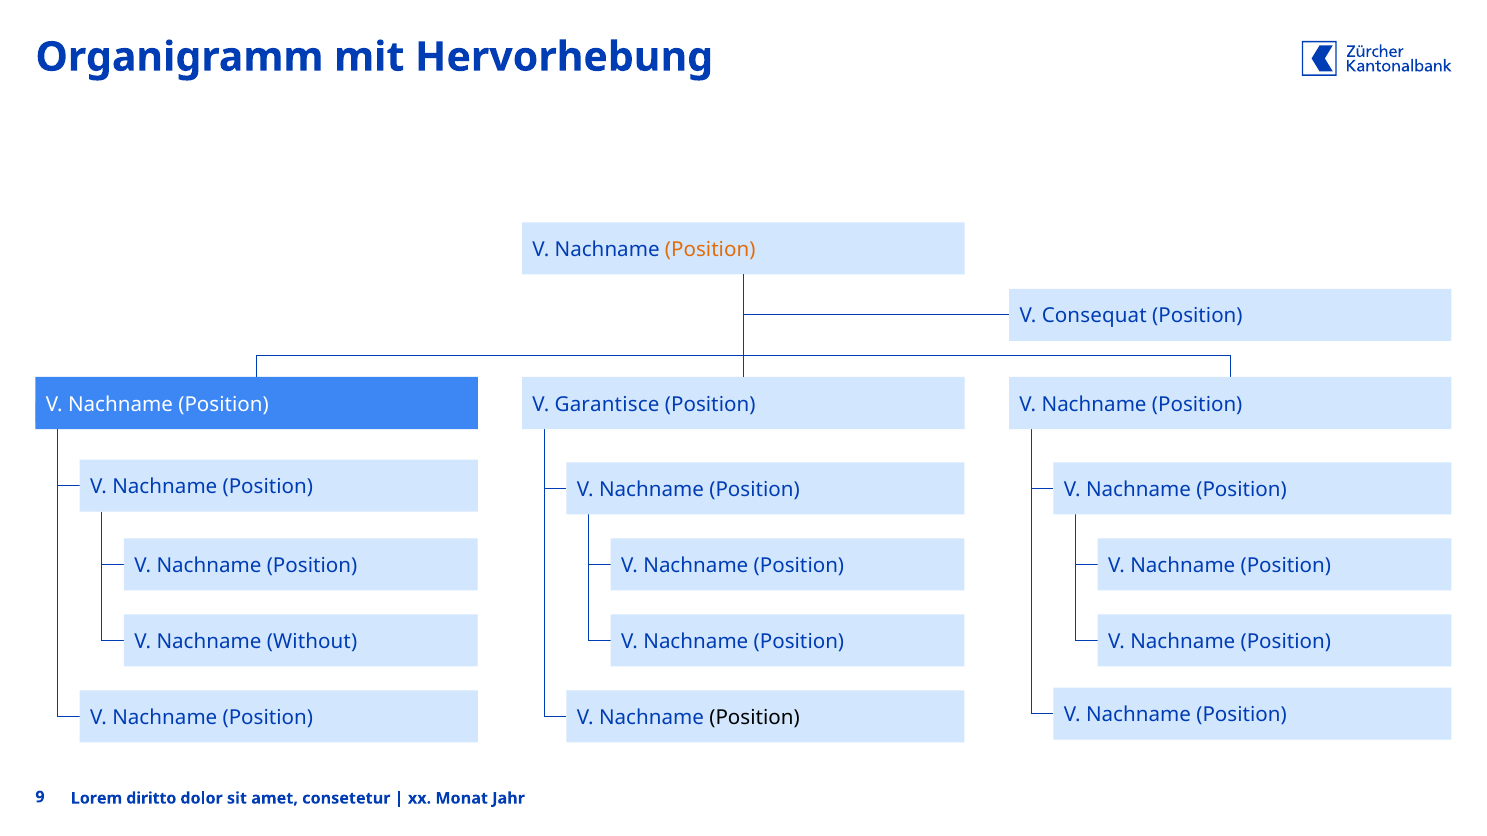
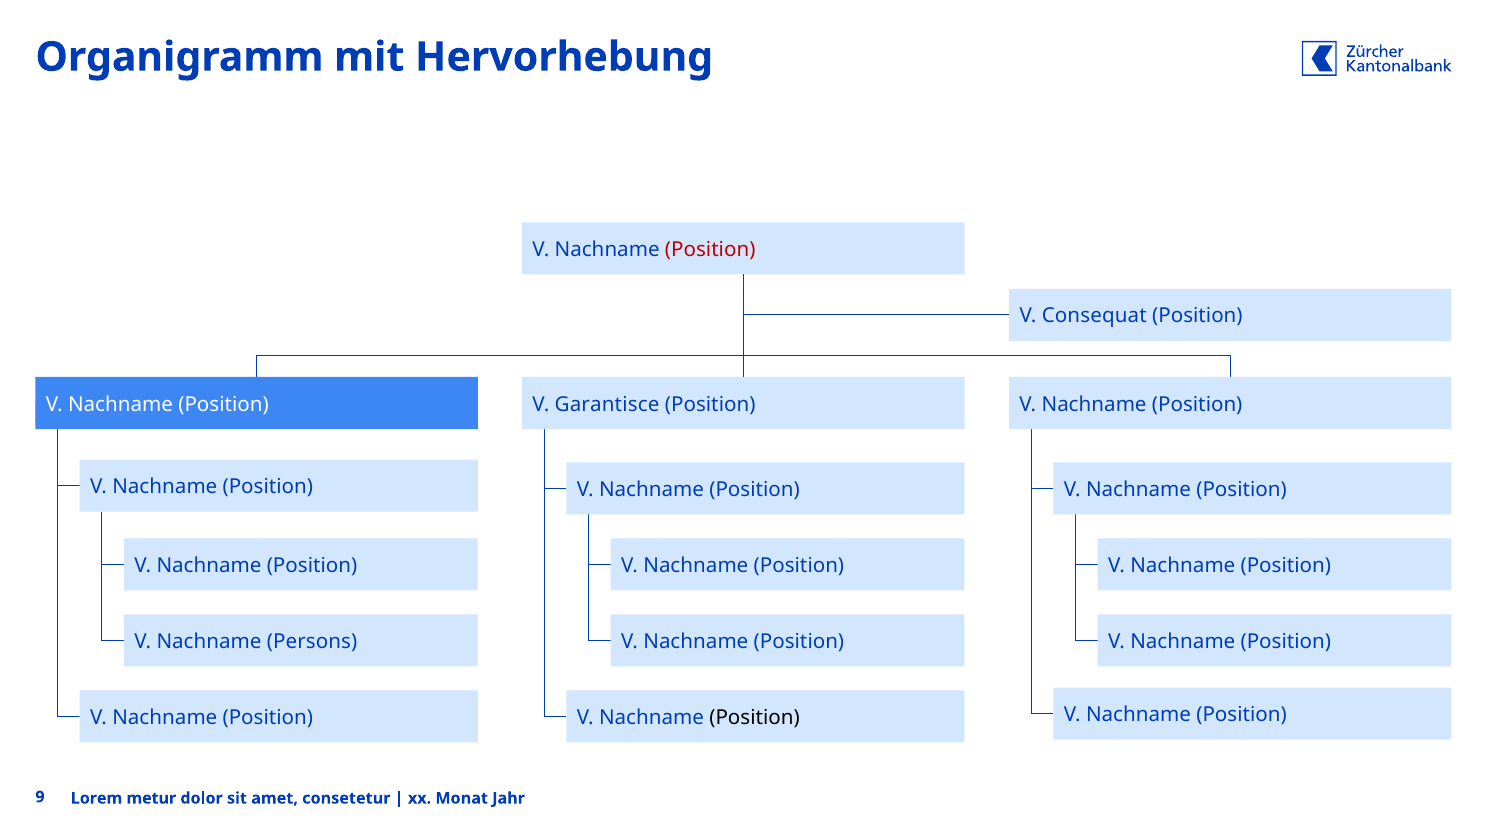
Position colour: orange -> red (710, 250)
Without: Without -> Persons (312, 642)
diritto: diritto -> metur (151, 799)
